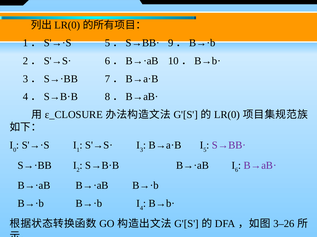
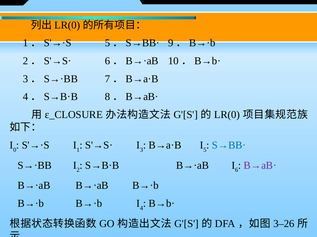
S→BB· colour: purple -> blue (229, 146)
